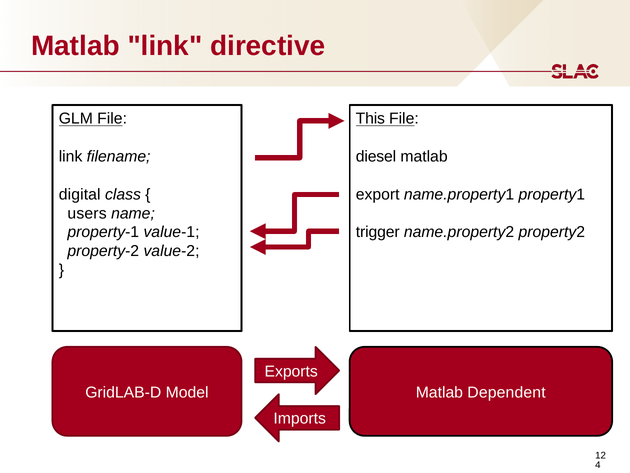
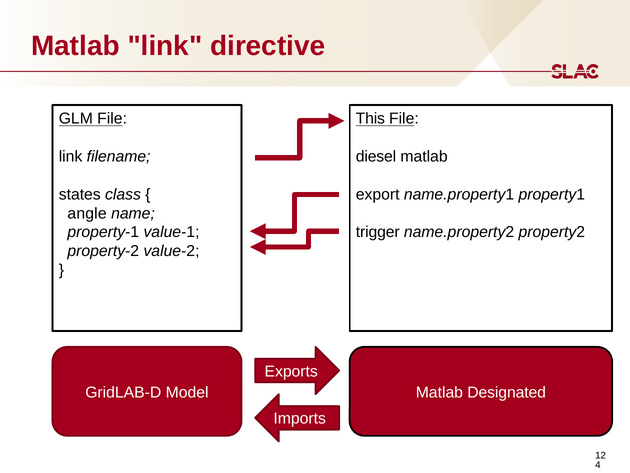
digital: digital -> states (80, 194)
users: users -> angle (87, 213)
Dependent: Dependent -> Designated (507, 392)
